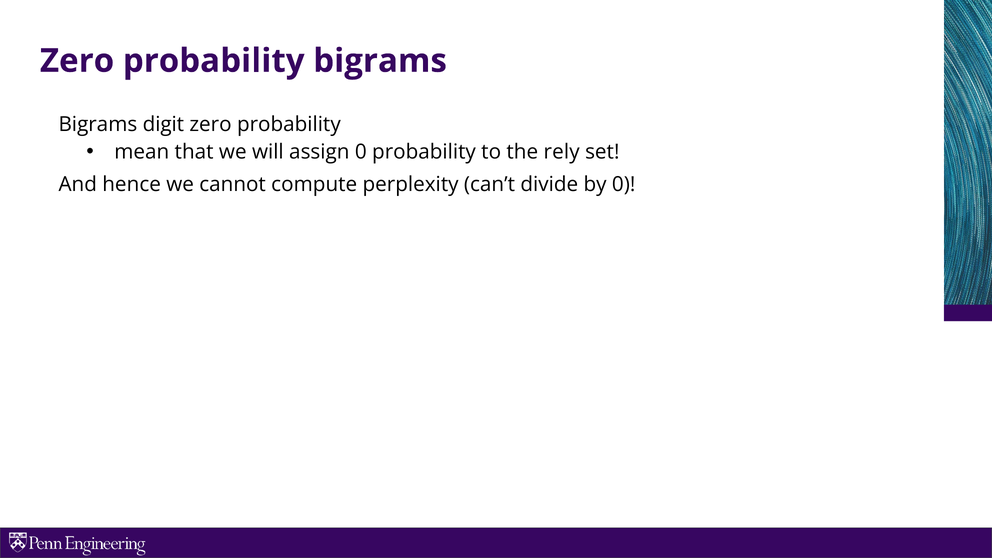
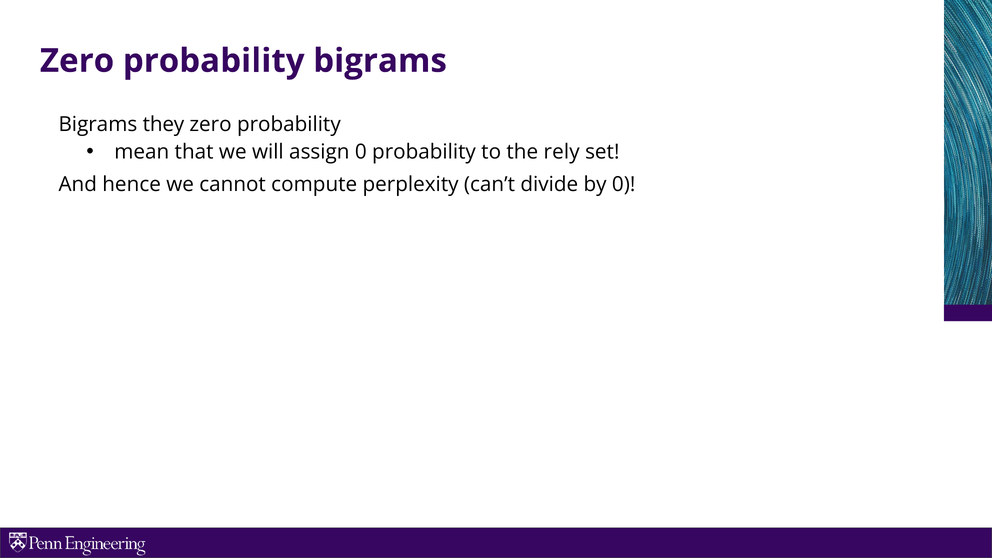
digit: digit -> they (163, 124)
